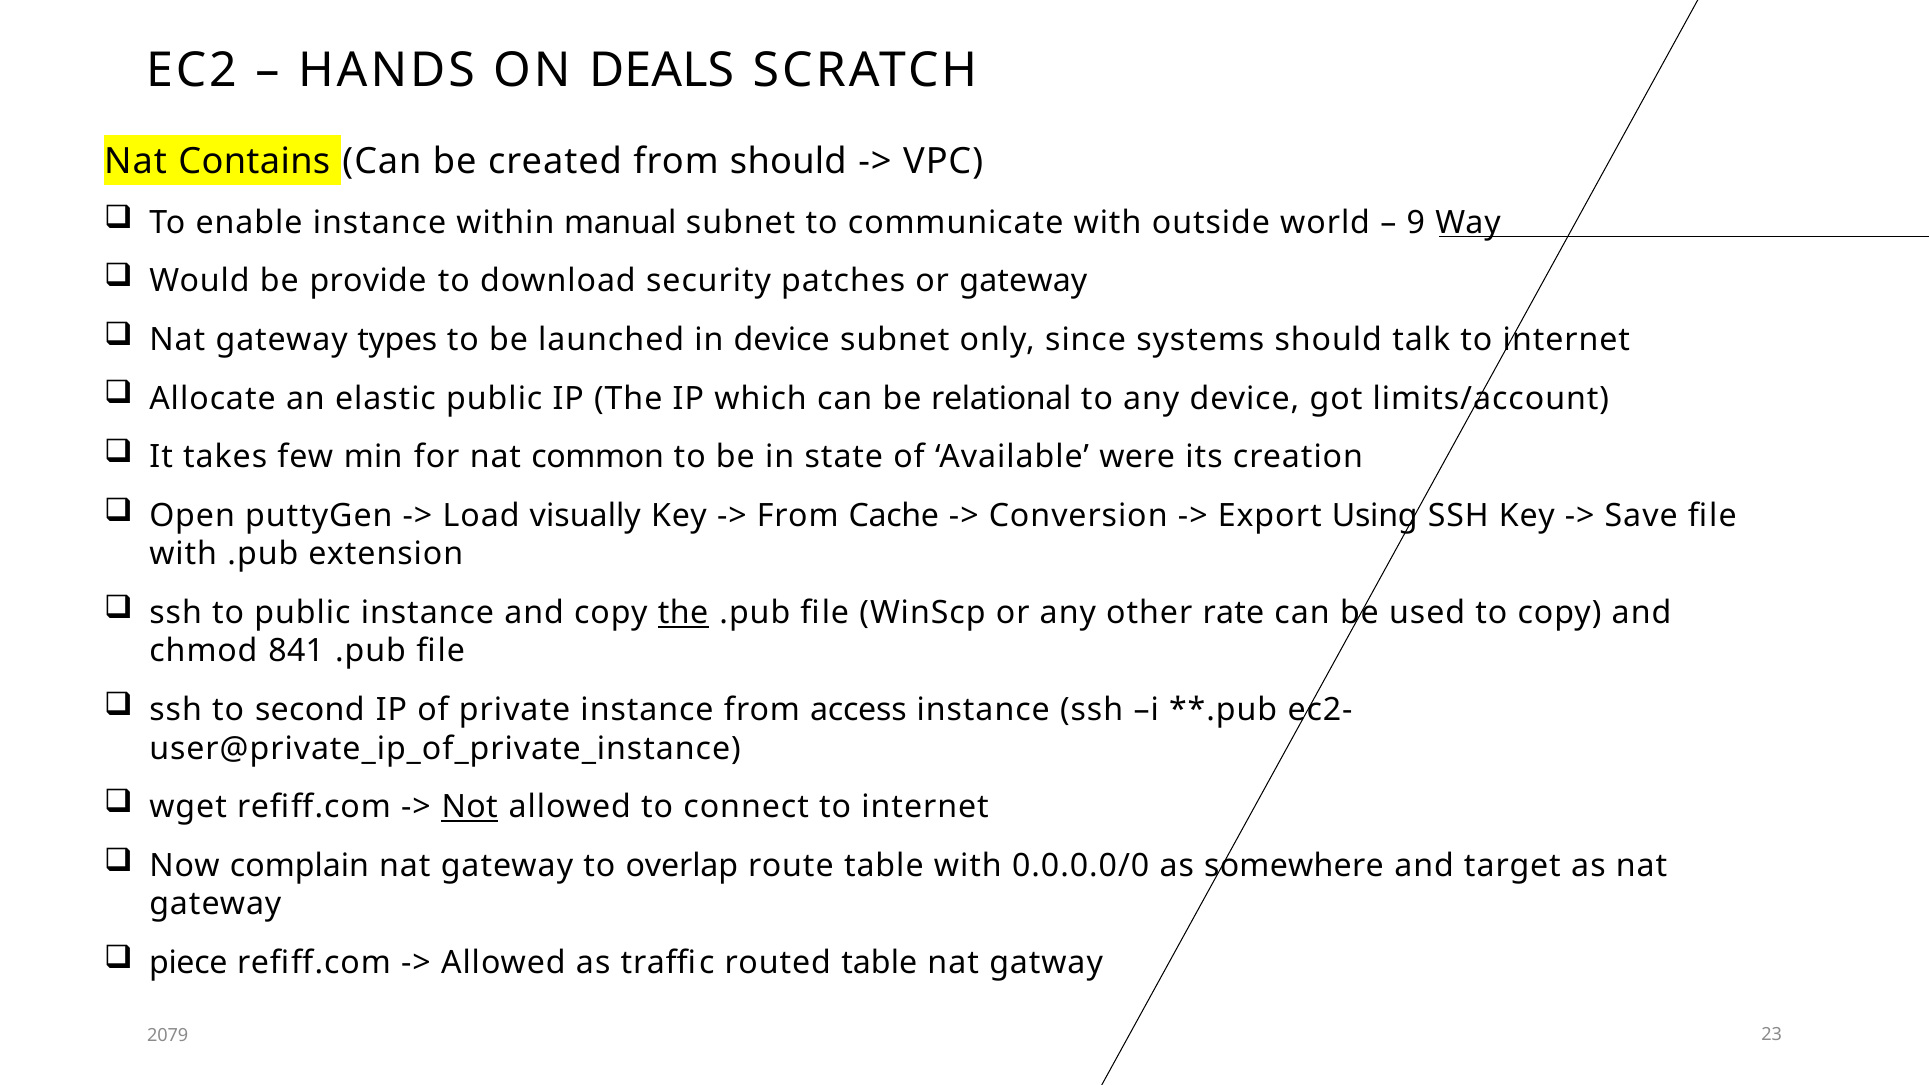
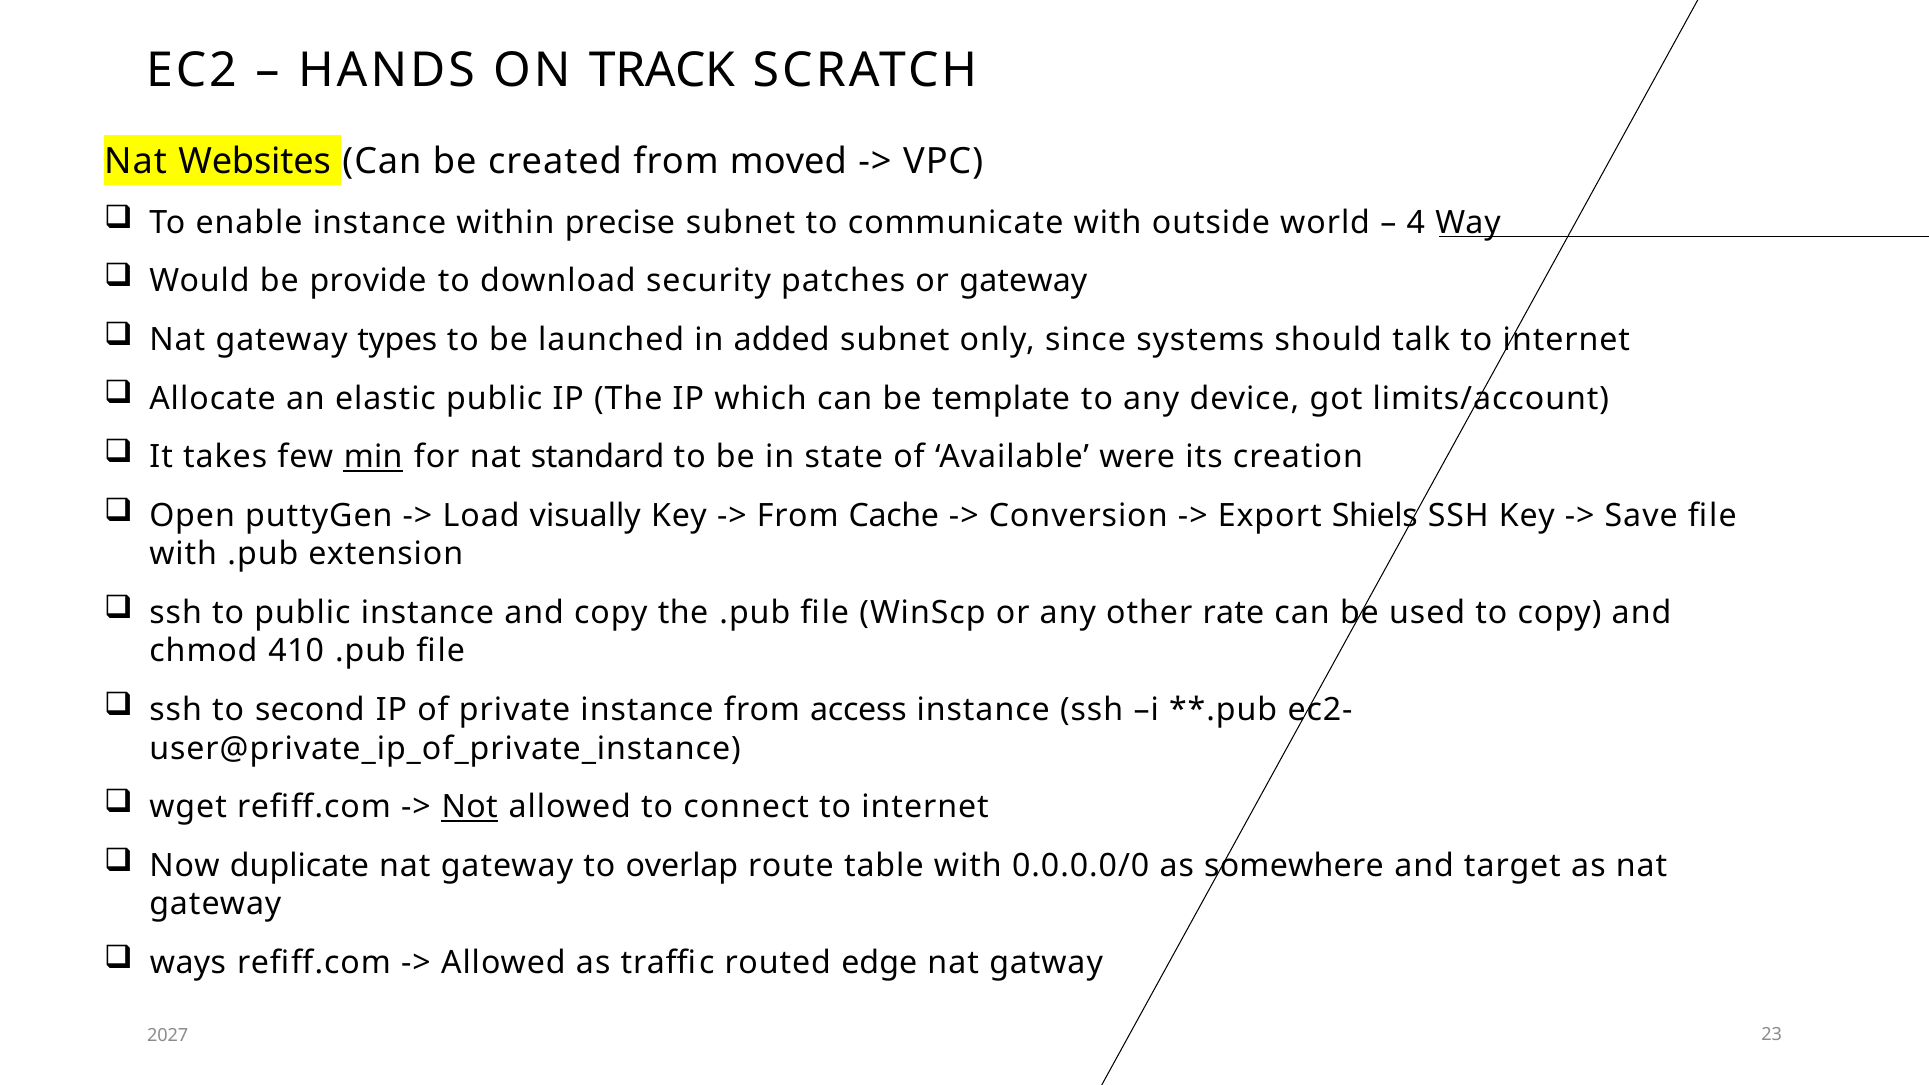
DEALS: DEALS -> TRACK (662, 71)
Contains: Contains -> Websites (255, 162)
from should: should -> moved (788, 162)
manual: manual -> precise (620, 223)
9: 9 -> 4 (1416, 223)
in device: device -> added (782, 340)
relational: relational -> template (1001, 399)
min underline: none -> present (373, 457)
common: common -> standard (598, 457)
Using: Using -> Shiels (1375, 516)
the underline: present -> none (683, 613)
841: 841 -> 410 (296, 651)
complain: complain -> duplicate (299, 866)
piece: piece -> ways (188, 963)
routed table: table -> edge (879, 963)
2079: 2079 -> 2027 (168, 1036)
